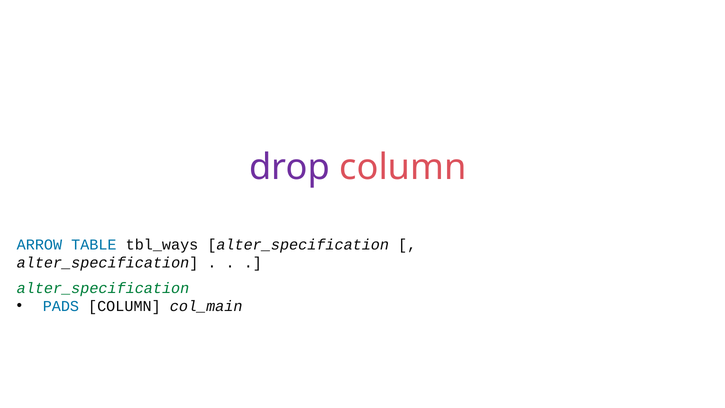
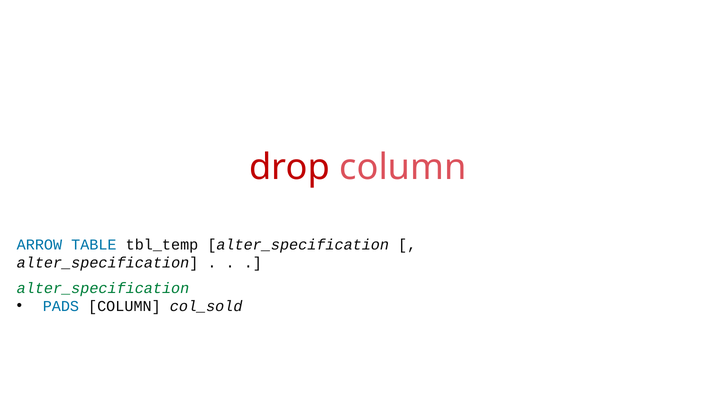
drop colour: purple -> red (289, 167)
tbl_ways: tbl_ways -> tbl_temp (162, 244)
col_main: col_main -> col_sold (206, 306)
